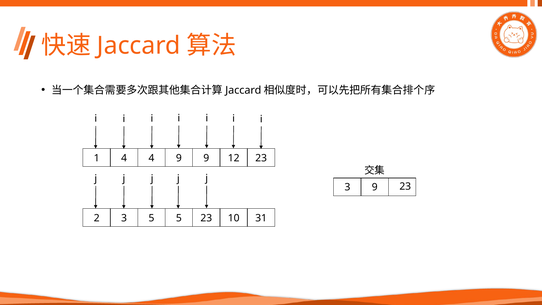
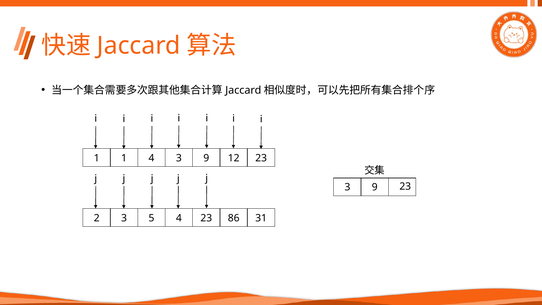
1 4: 4 -> 1 (124, 158)
4 9: 9 -> 3 (179, 158)
5 5: 5 -> 4 (179, 218)
10: 10 -> 86 (234, 218)
